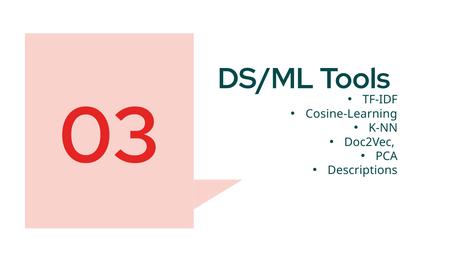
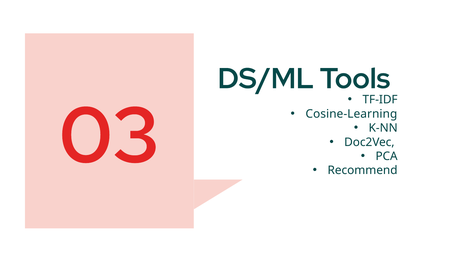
Descriptions: Descriptions -> Recommend (363, 170)
